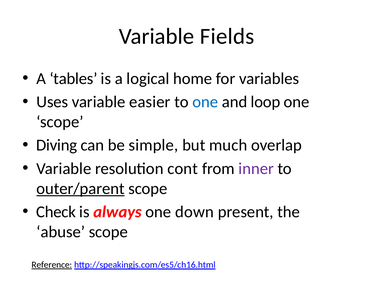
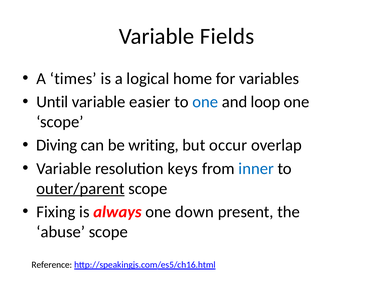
tables: tables -> times (73, 78)
Uses: Uses -> Until (52, 102)
simple: simple -> writing (154, 145)
much: much -> occur (228, 145)
cont: cont -> keys (183, 168)
inner colour: purple -> blue (256, 168)
Check: Check -> Fixing (56, 211)
Reference underline: present -> none (52, 264)
